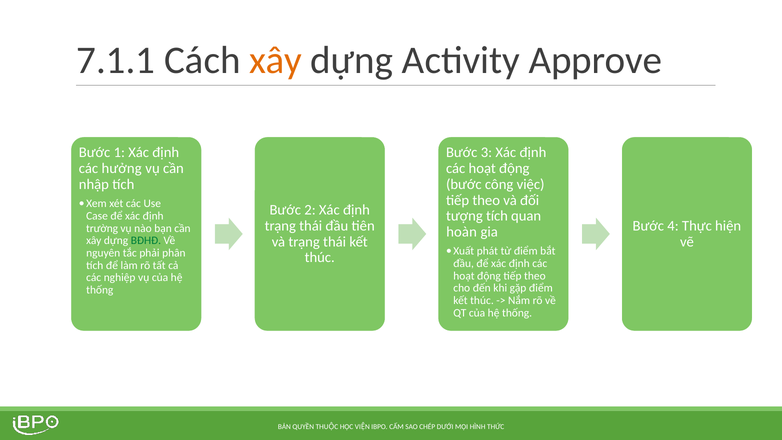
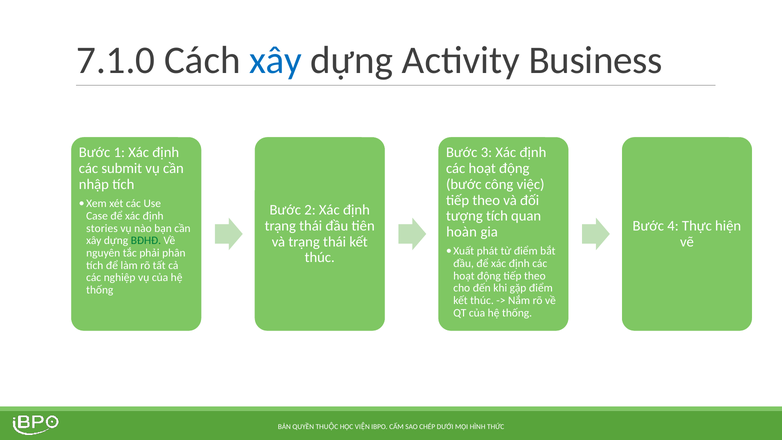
7.1.1: 7.1.1 -> 7.1.0 (116, 60)
xây colour: orange -> blue (276, 60)
Approve: Approve -> Business (595, 60)
hưởng: hưởng -> submit (122, 168)
trường: trường -> stories (102, 228)
